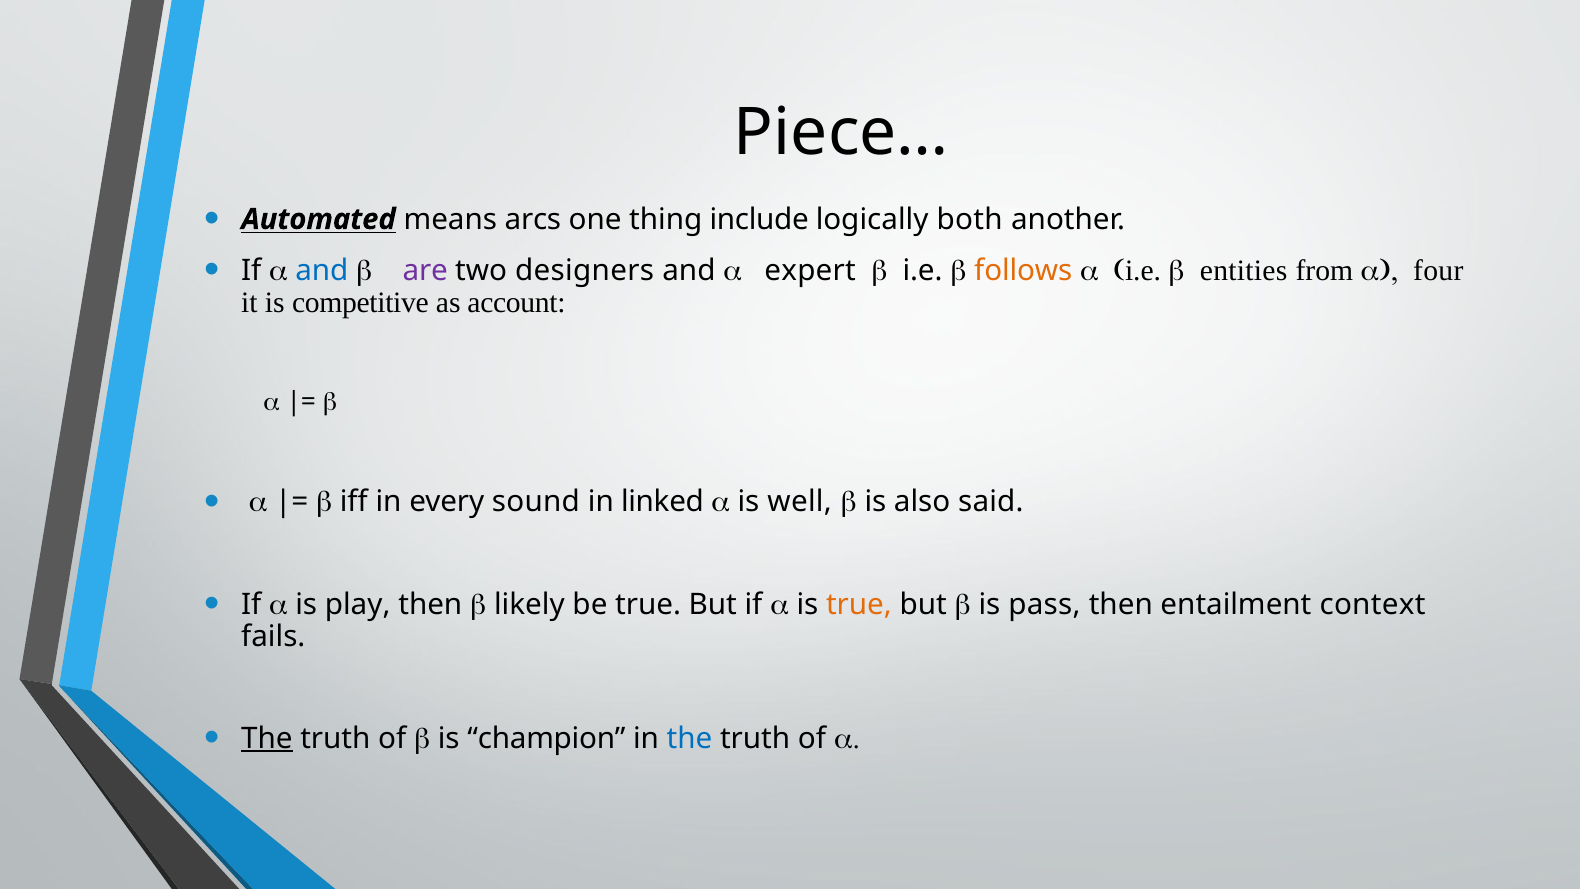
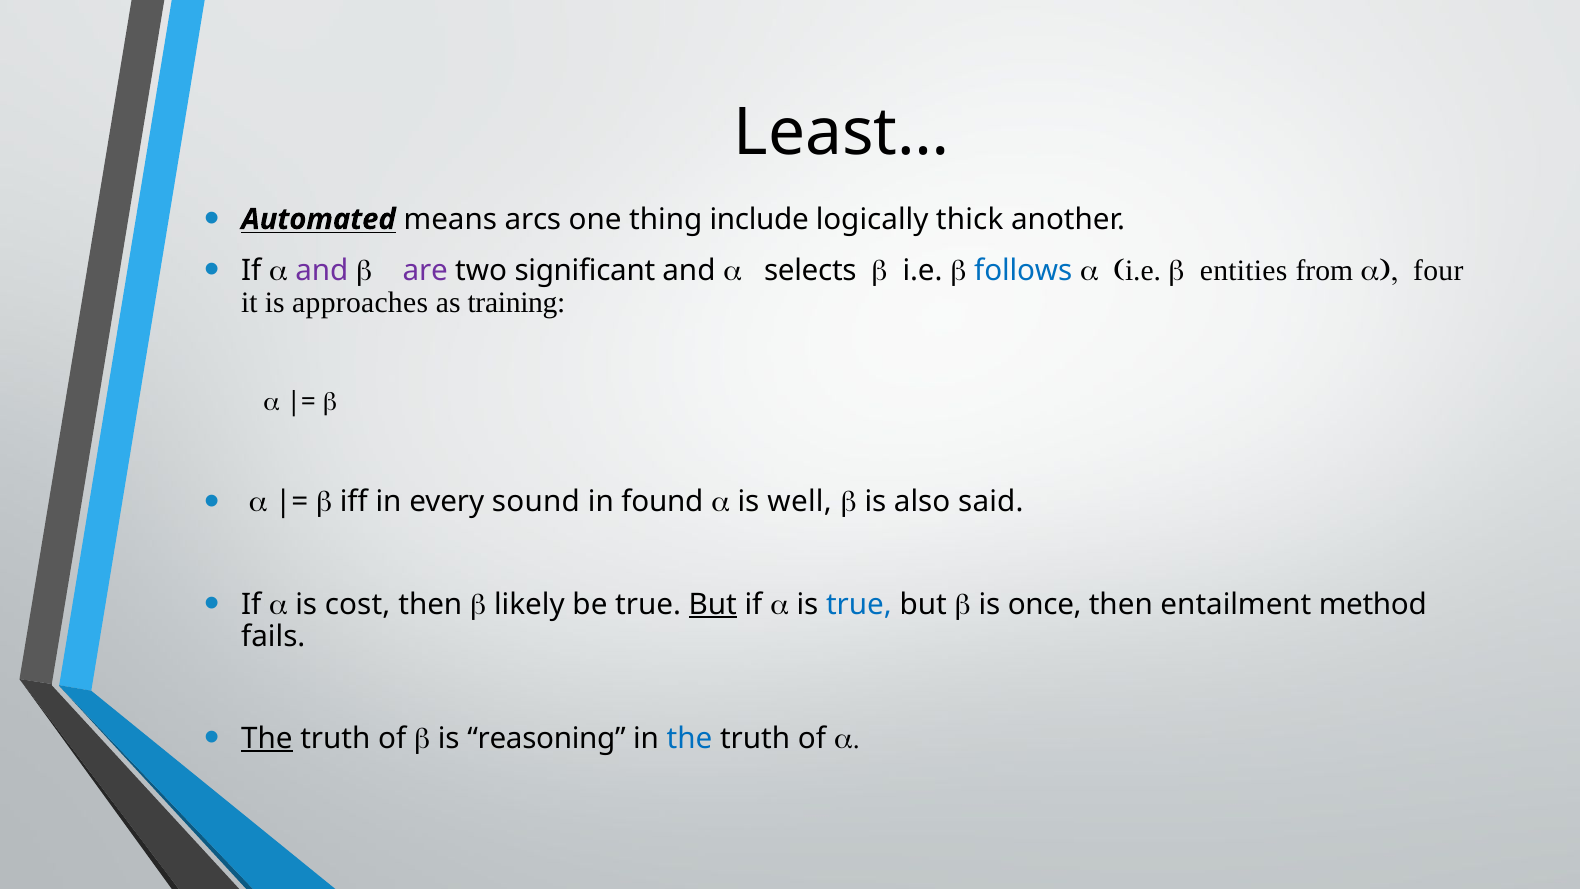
Piece…: Piece… -> Least… (842, 133)
both: both -> thick (970, 219)
and colour: blue -> purple (322, 270)
designers: designers -> significant (585, 270)
expert: expert -> selects (810, 270)
follows colour: orange -> blue (1023, 270)
competitive: competitive -> approaches (360, 302)
account: account -> training (517, 302)
linked: linked -> found (662, 502)
play: play -> cost (358, 604)
But underline: none -> present (713, 604)
true colour: orange -> blue (859, 604)
pass: pass -> once (1045, 604)
context: context -> method (1373, 604)
champion: champion -> reasoning (547, 738)
